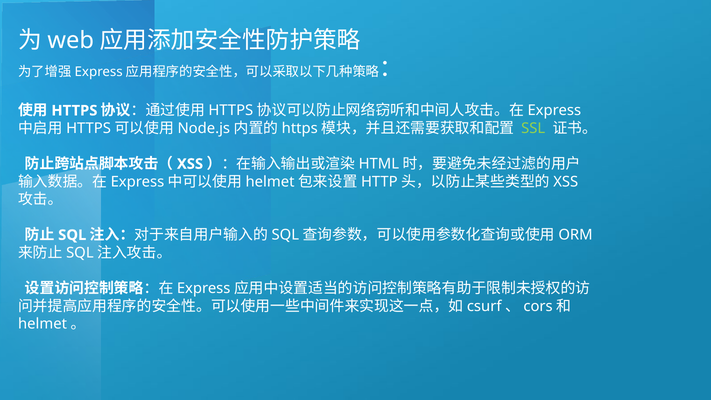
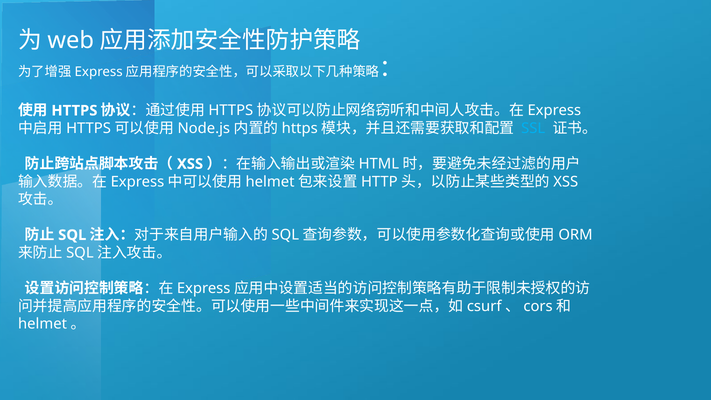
SSL colour: light green -> light blue (533, 128)
